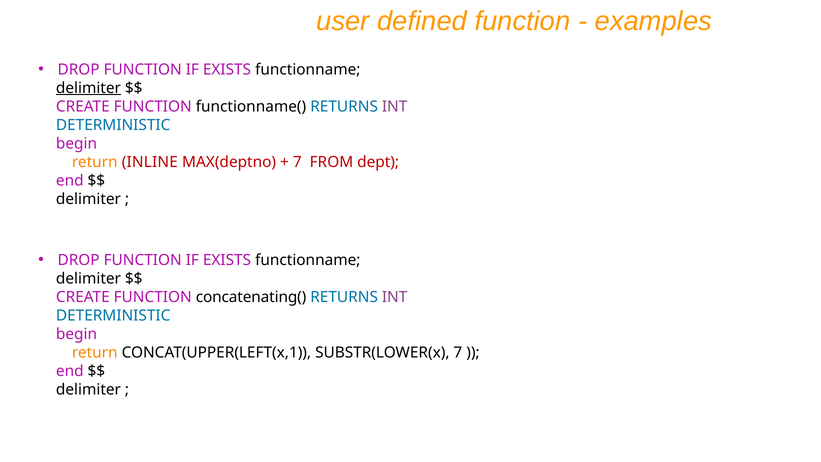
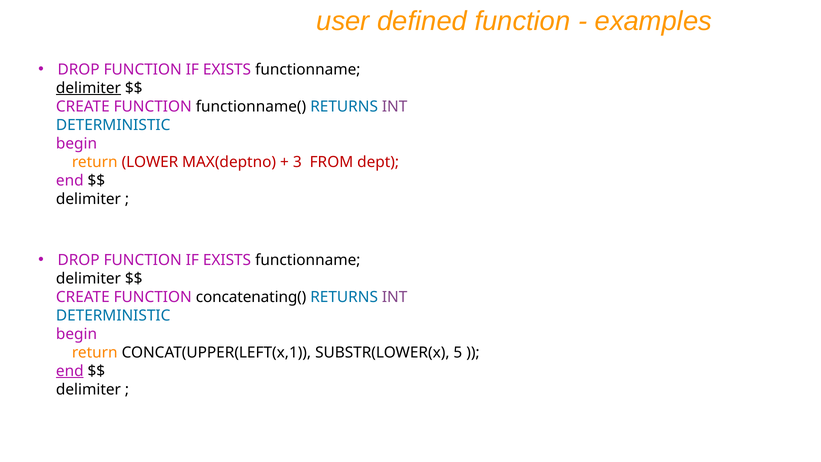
INLINE: INLINE -> LOWER (150, 162)
7: 7 -> 3 (297, 162)
SUBSTR(LOWER(x 7: 7 -> 5 (458, 352)
end underline: none -> present (70, 371)
